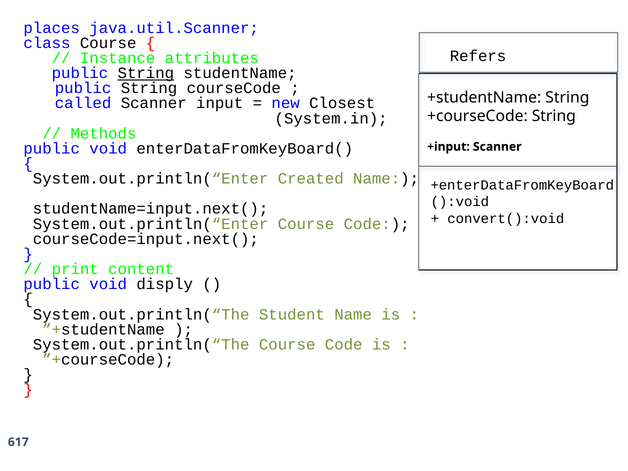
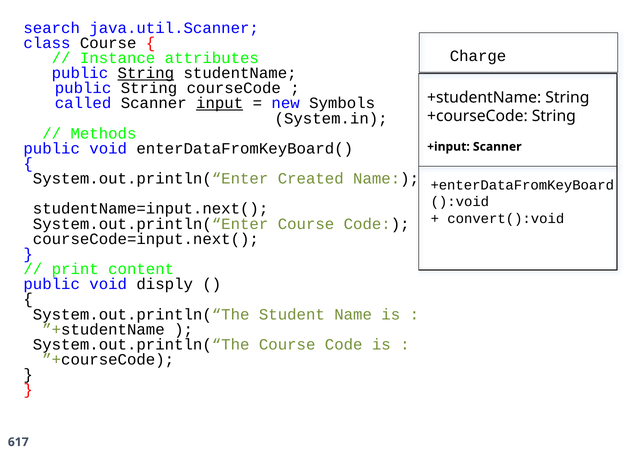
places: places -> search (52, 28)
Refers: Refers -> Charge (478, 56)
input underline: none -> present (220, 103)
Closest: Closest -> Symbols (342, 103)
